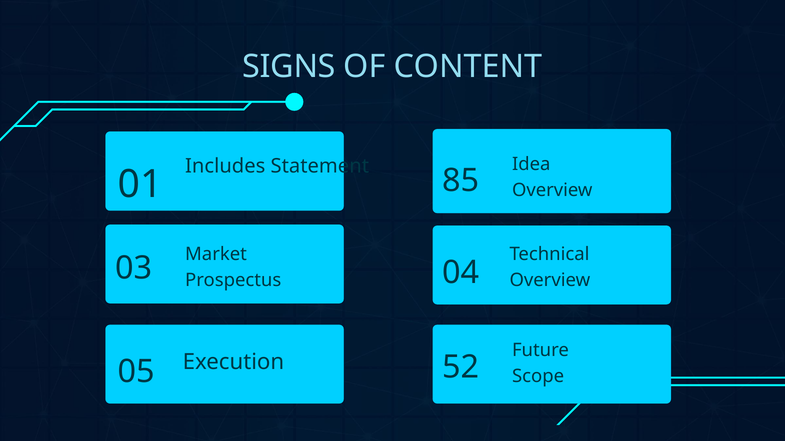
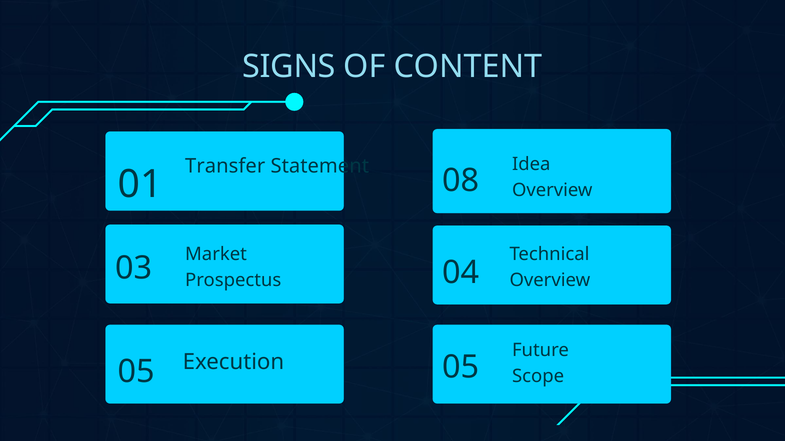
Includes: Includes -> Transfer (225, 166)
85: 85 -> 08 (461, 181)
05 52: 52 -> 05 (461, 368)
